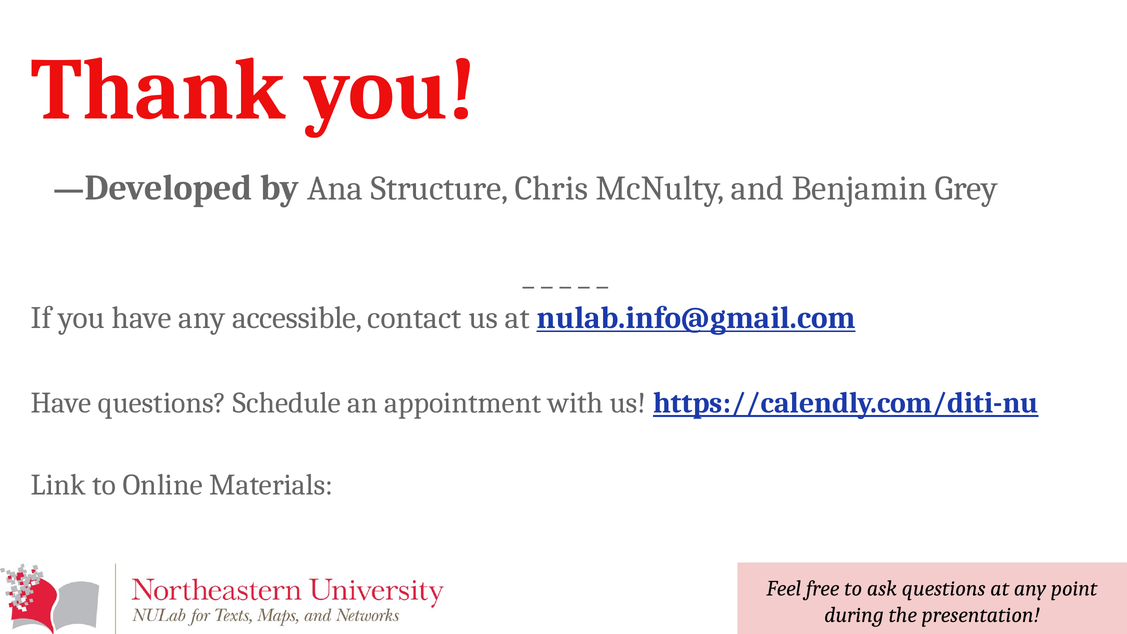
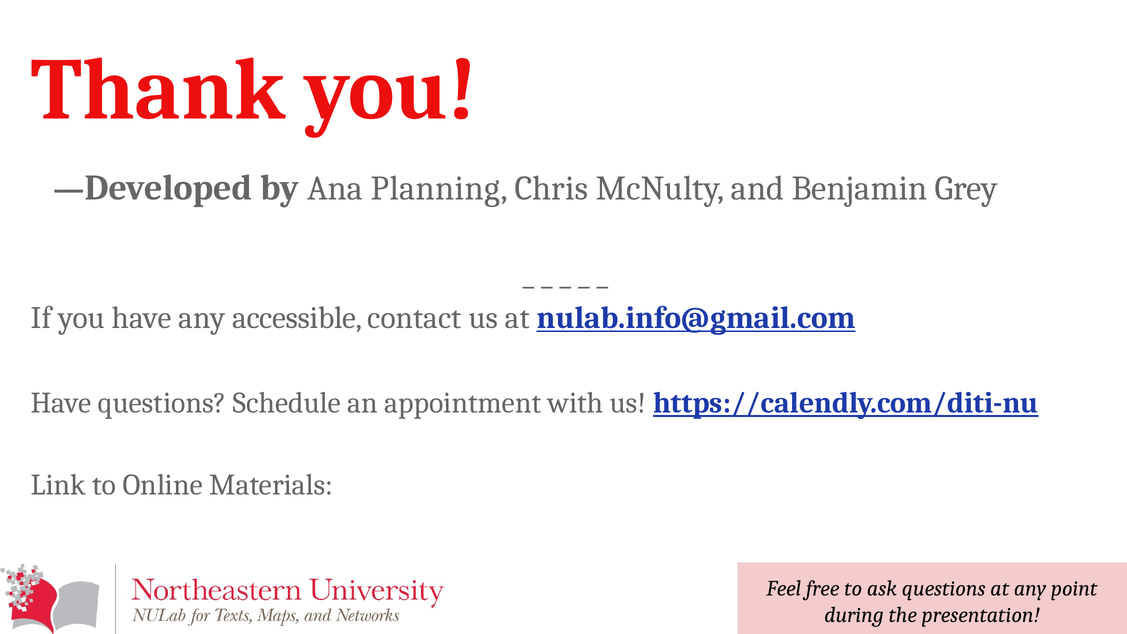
Structure: Structure -> Planning (439, 188)
